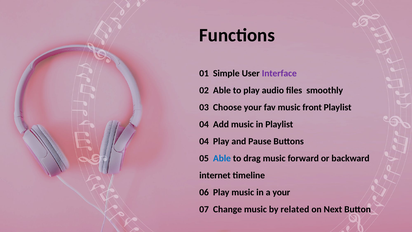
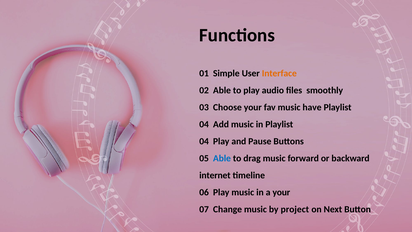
Interface colour: purple -> orange (279, 73)
front: front -> have (312, 107)
related: related -> project (295, 209)
